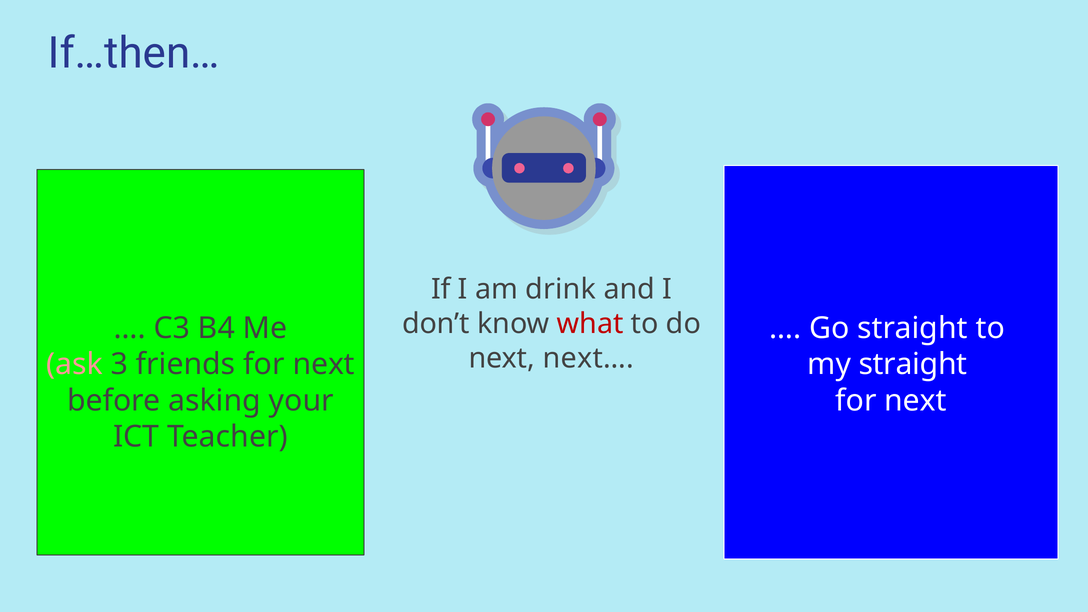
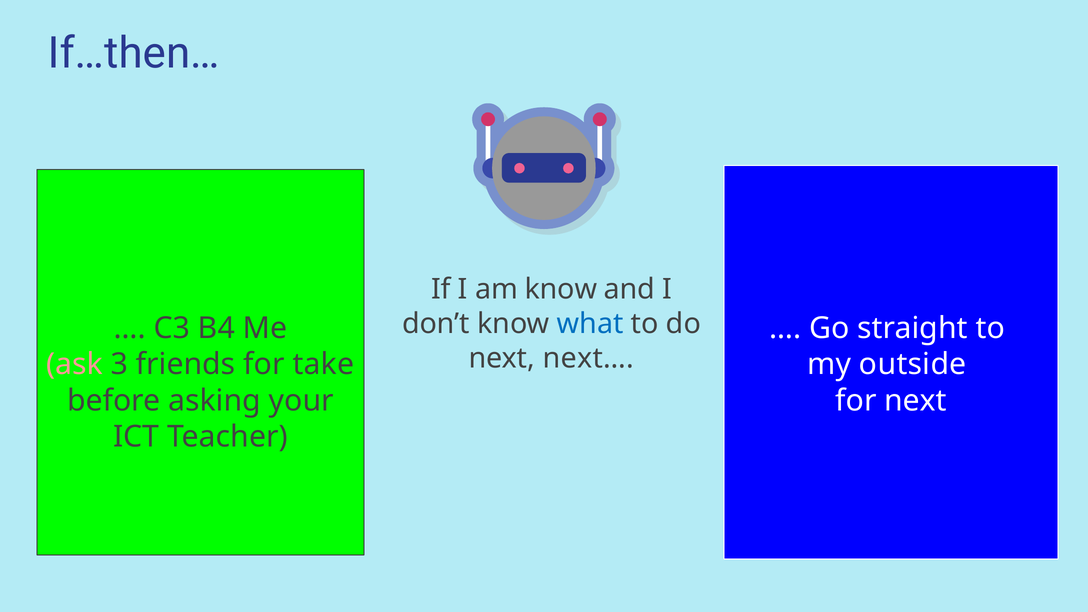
am drink: drink -> know (561, 289)
what colour: red -> blue (590, 324)
my straight: straight -> outside (913, 364)
friends for next: next -> take (323, 364)
